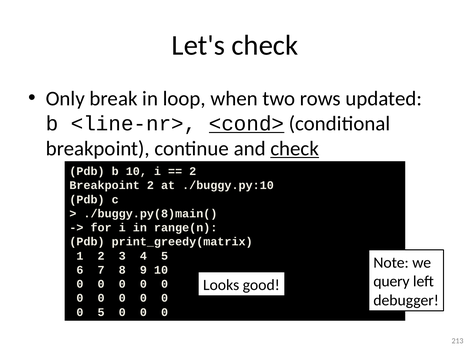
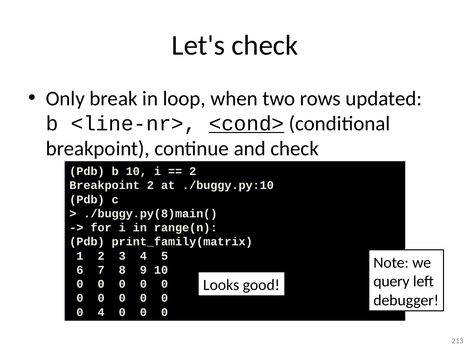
check underline: present -> none (295, 149)
print_greedy(matrix: print_greedy(matrix -> print_family(matrix (182, 242)
0 5: 5 -> 4 (101, 313)
